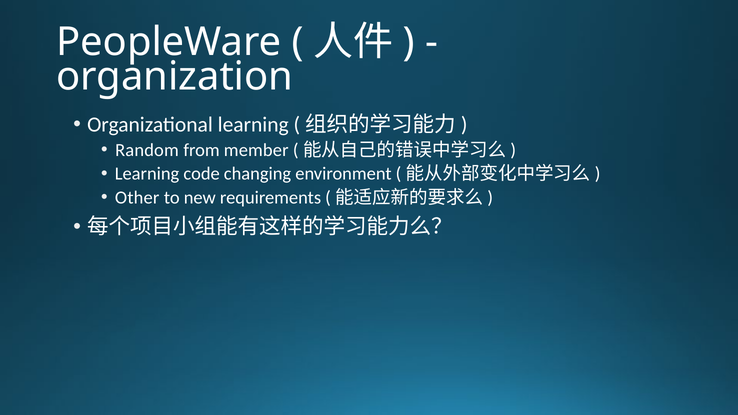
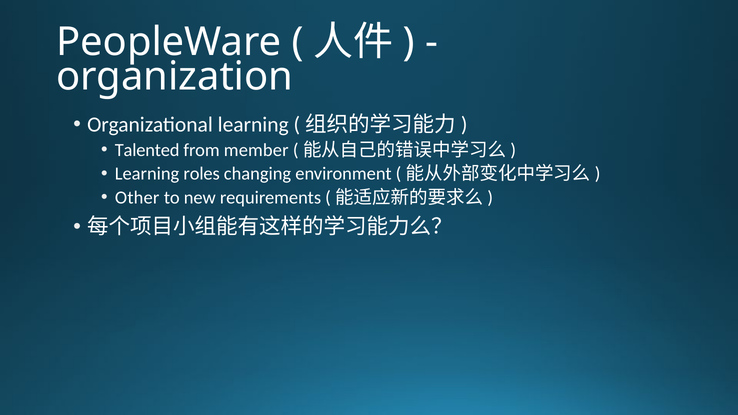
Random: Random -> Talented (147, 150)
code: code -> roles (202, 174)
